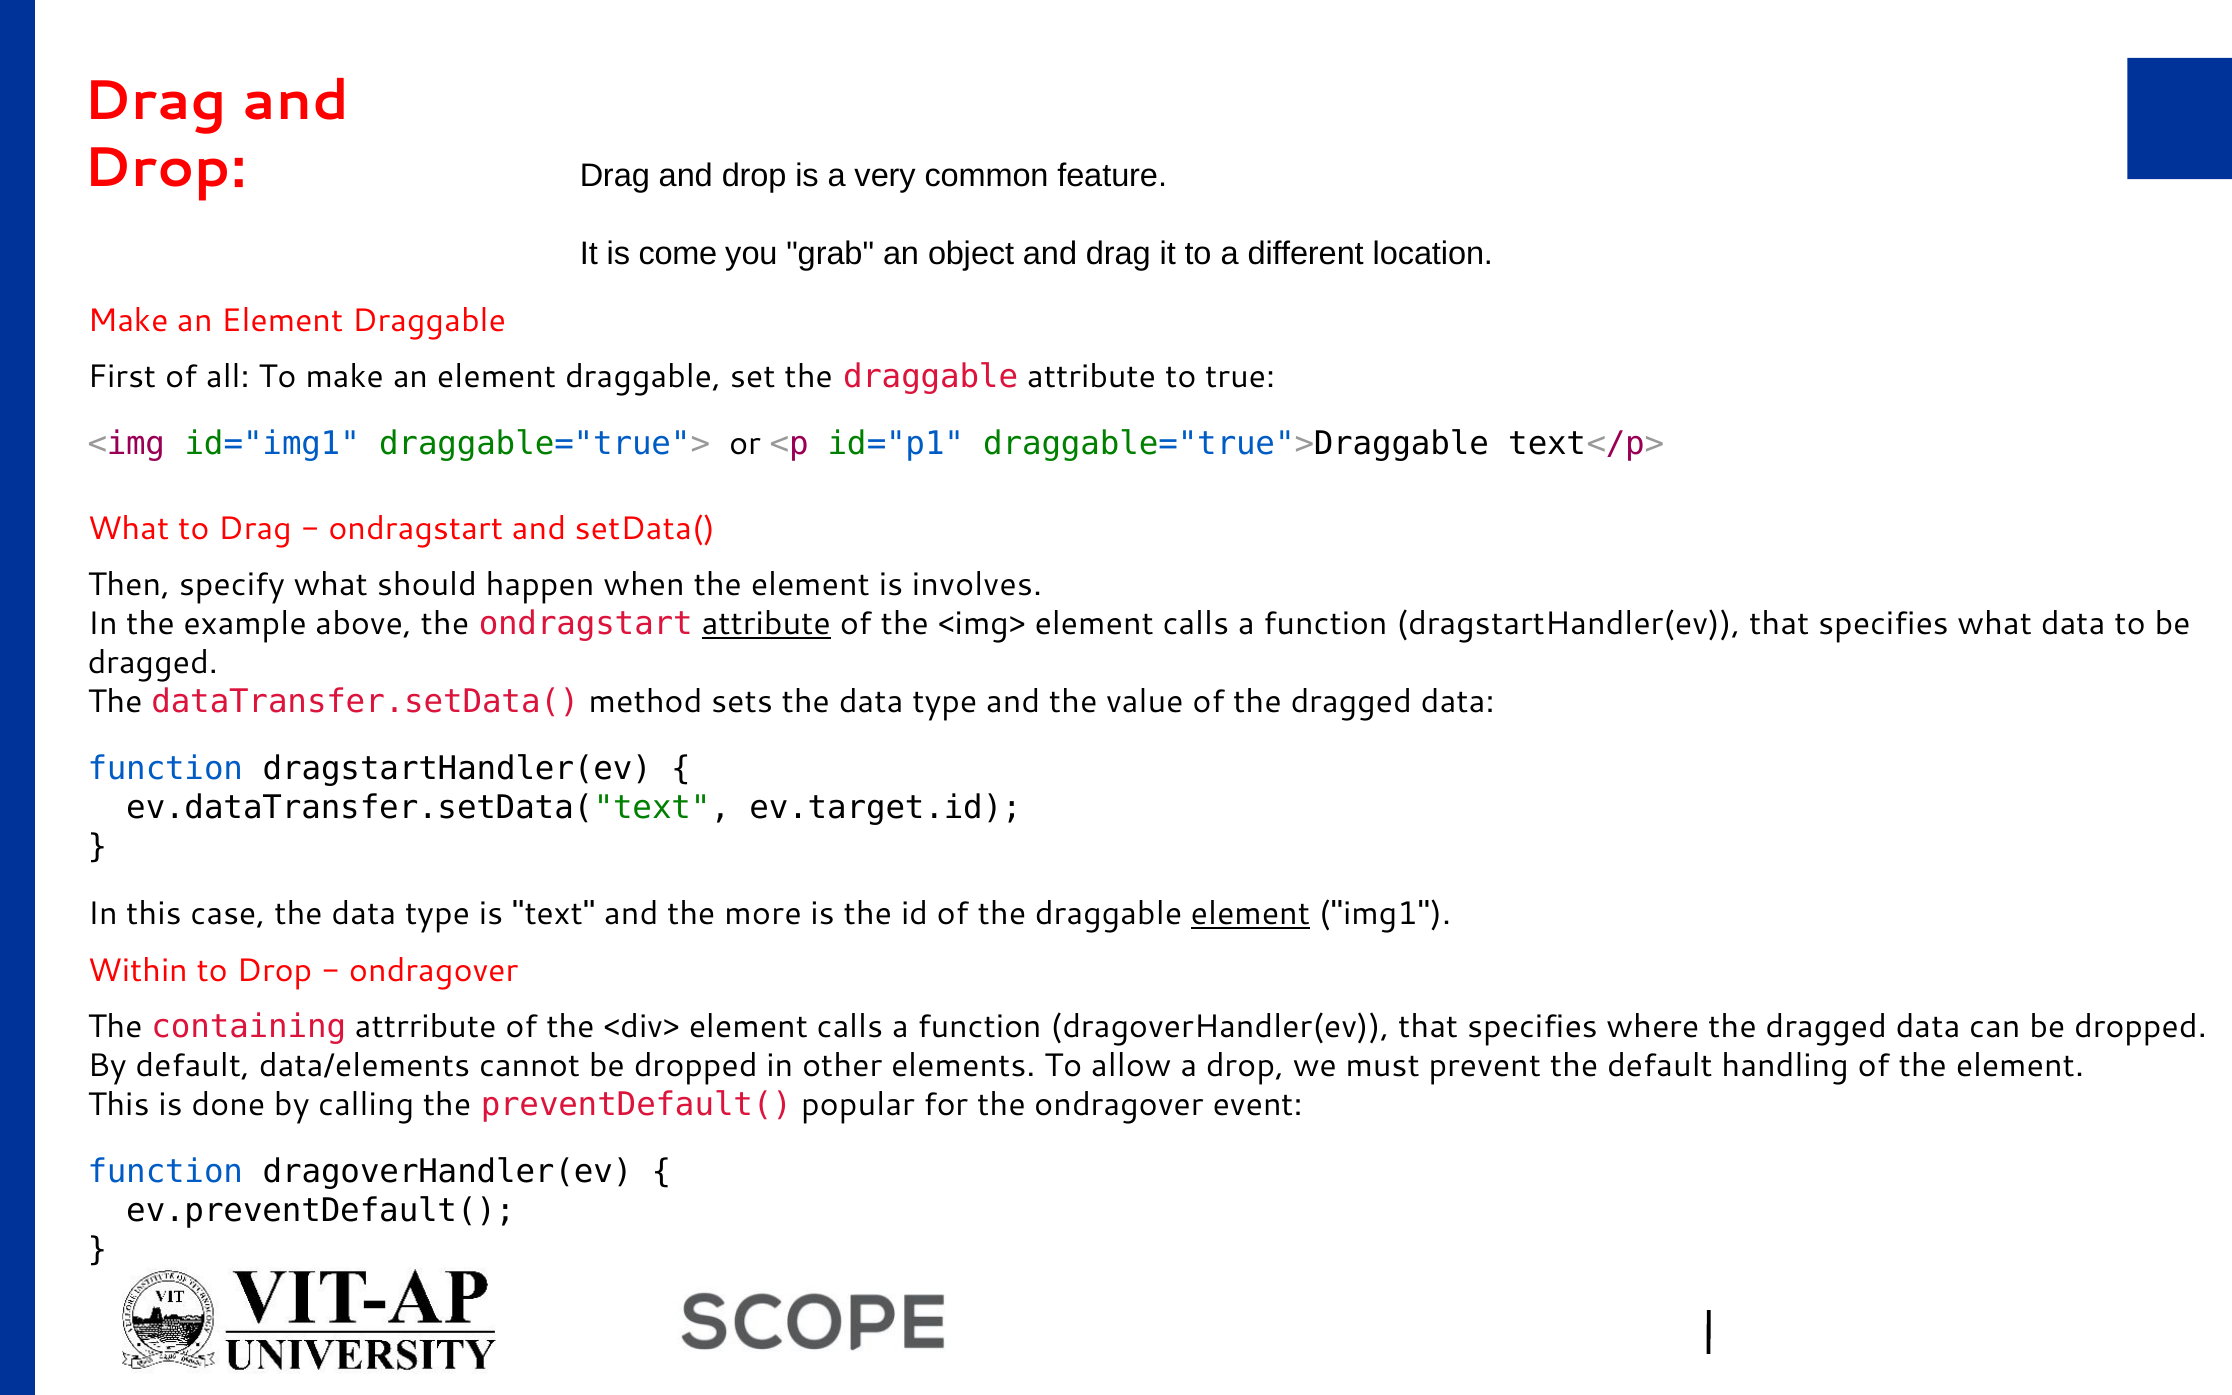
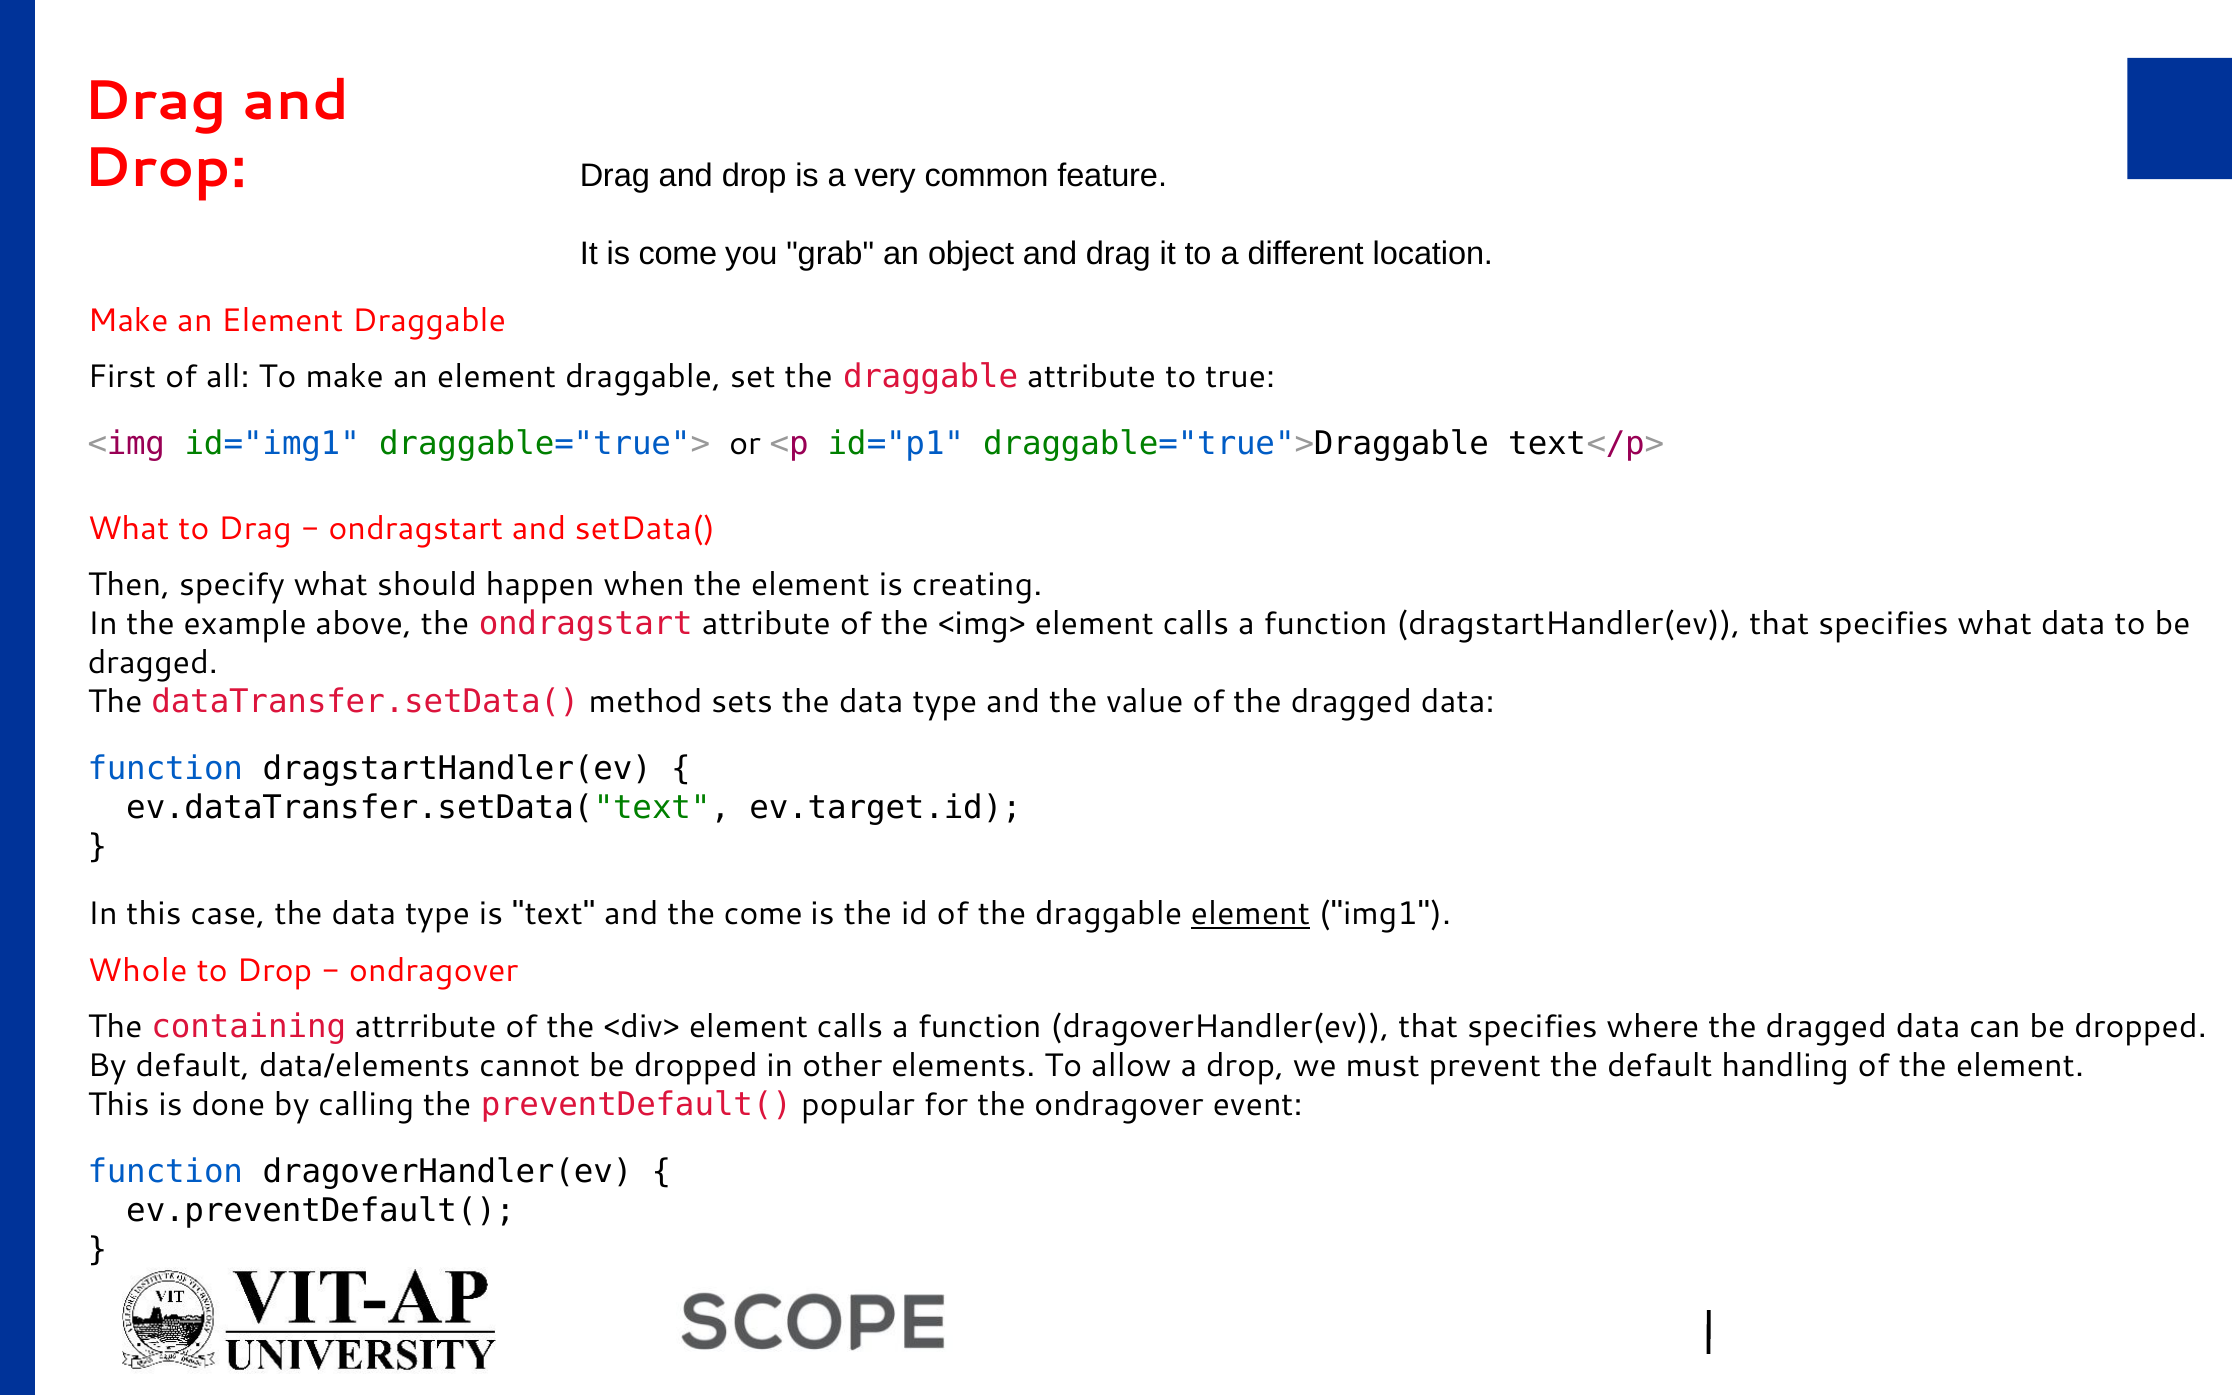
involves: involves -> creating (977, 585)
attribute underline: present -> none (766, 624)
the more: more -> come (763, 914)
Within: Within -> Whole (138, 971)
